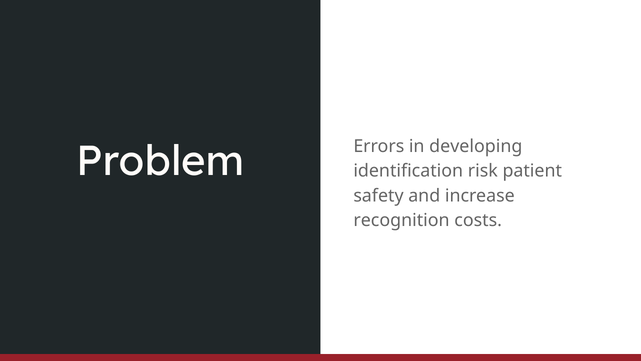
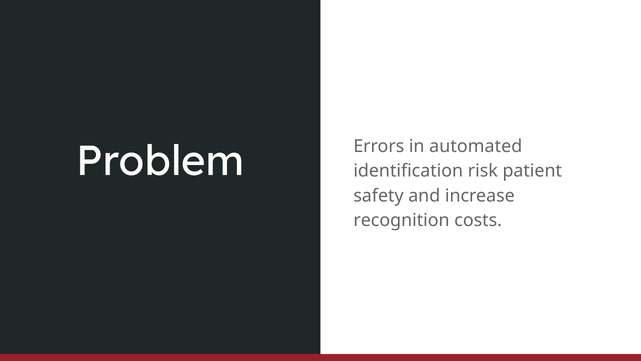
developing: developing -> automated (476, 146)
